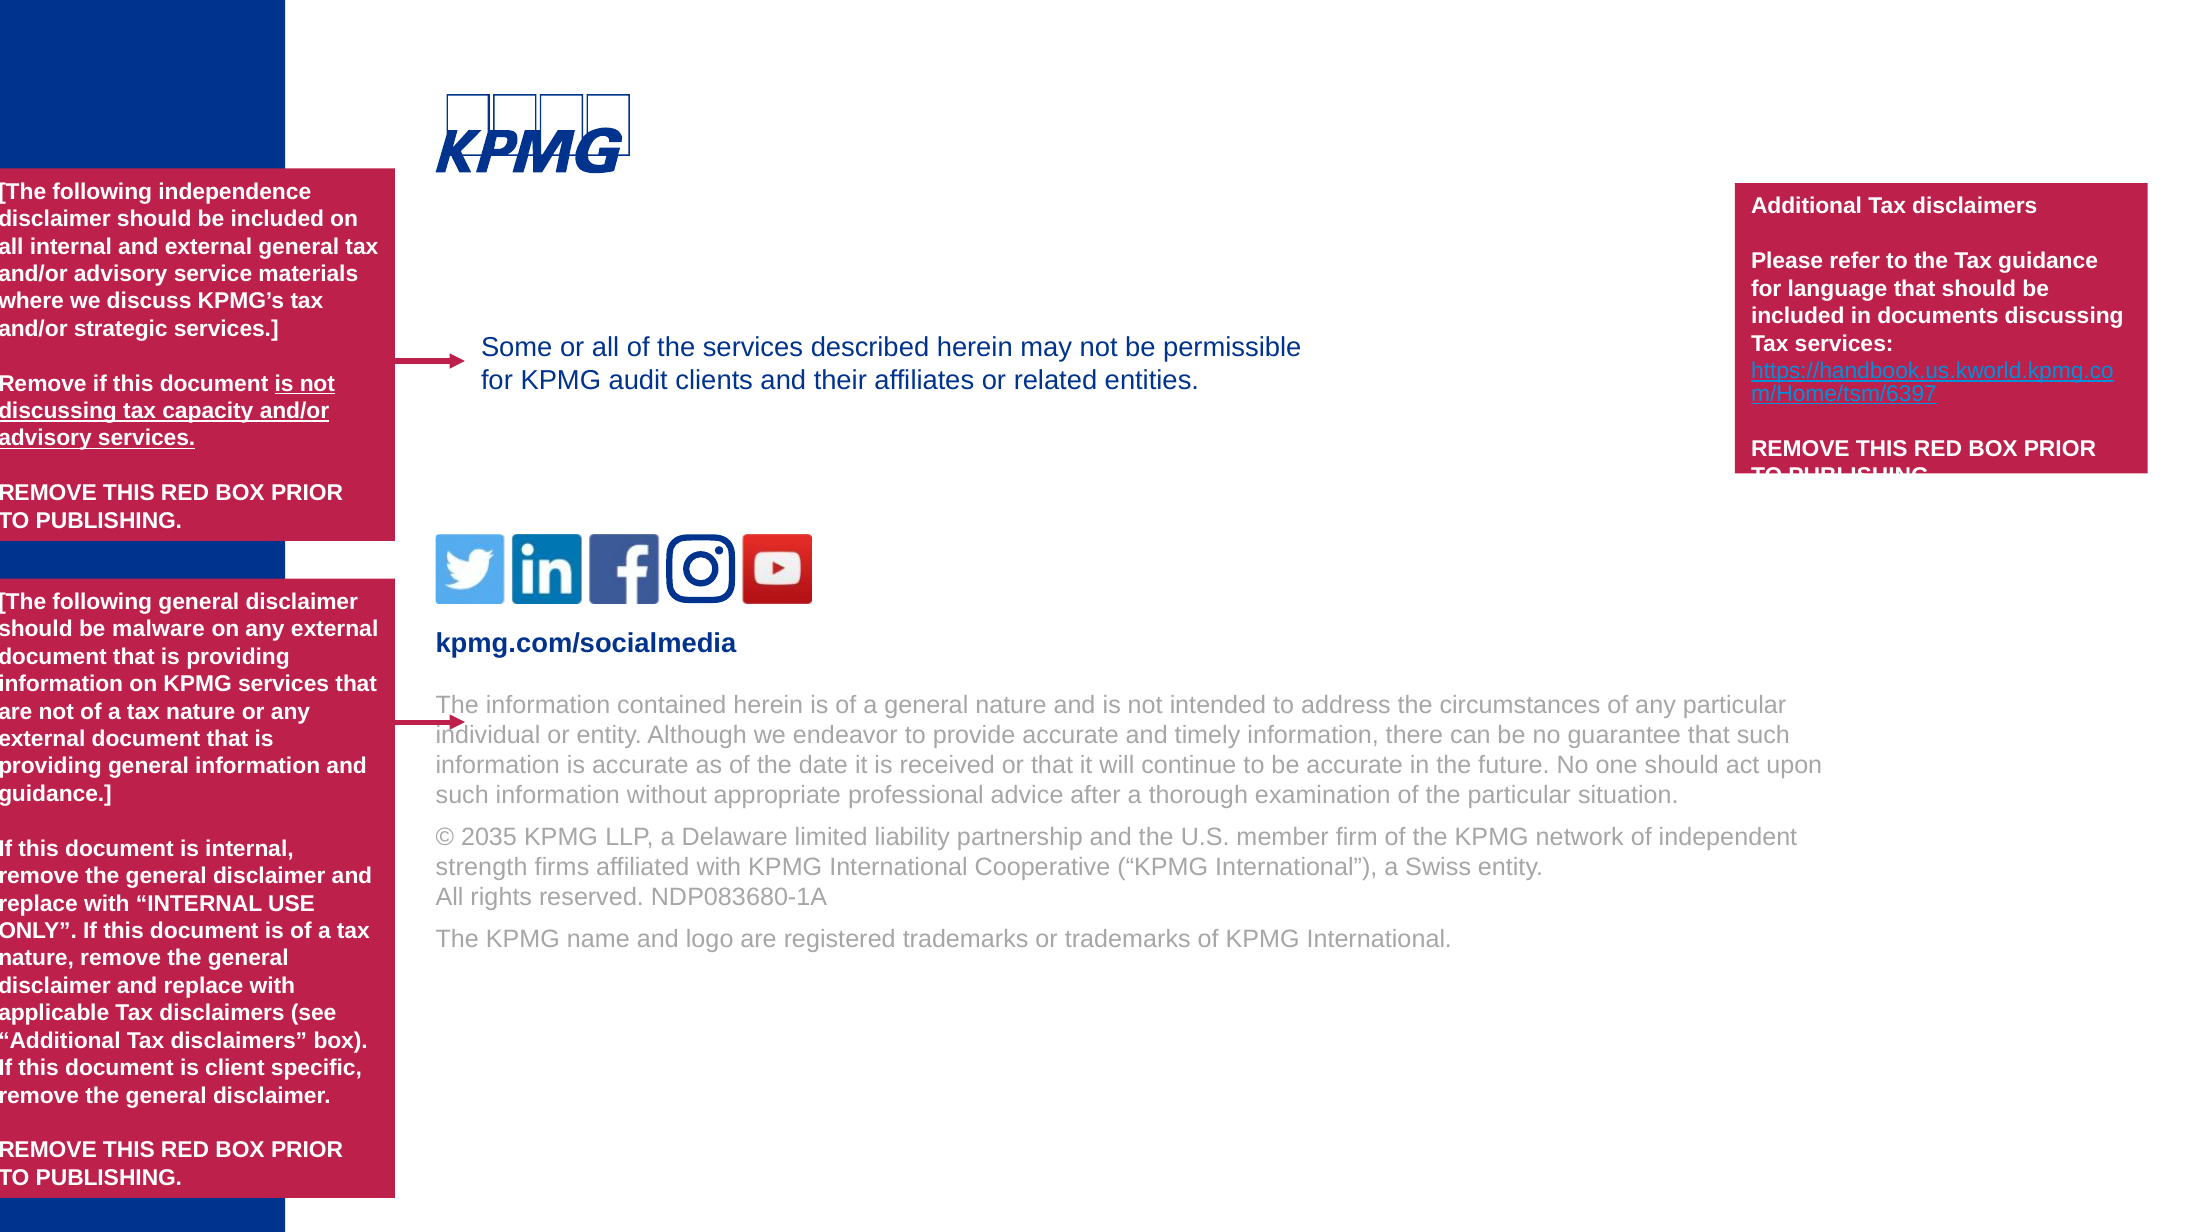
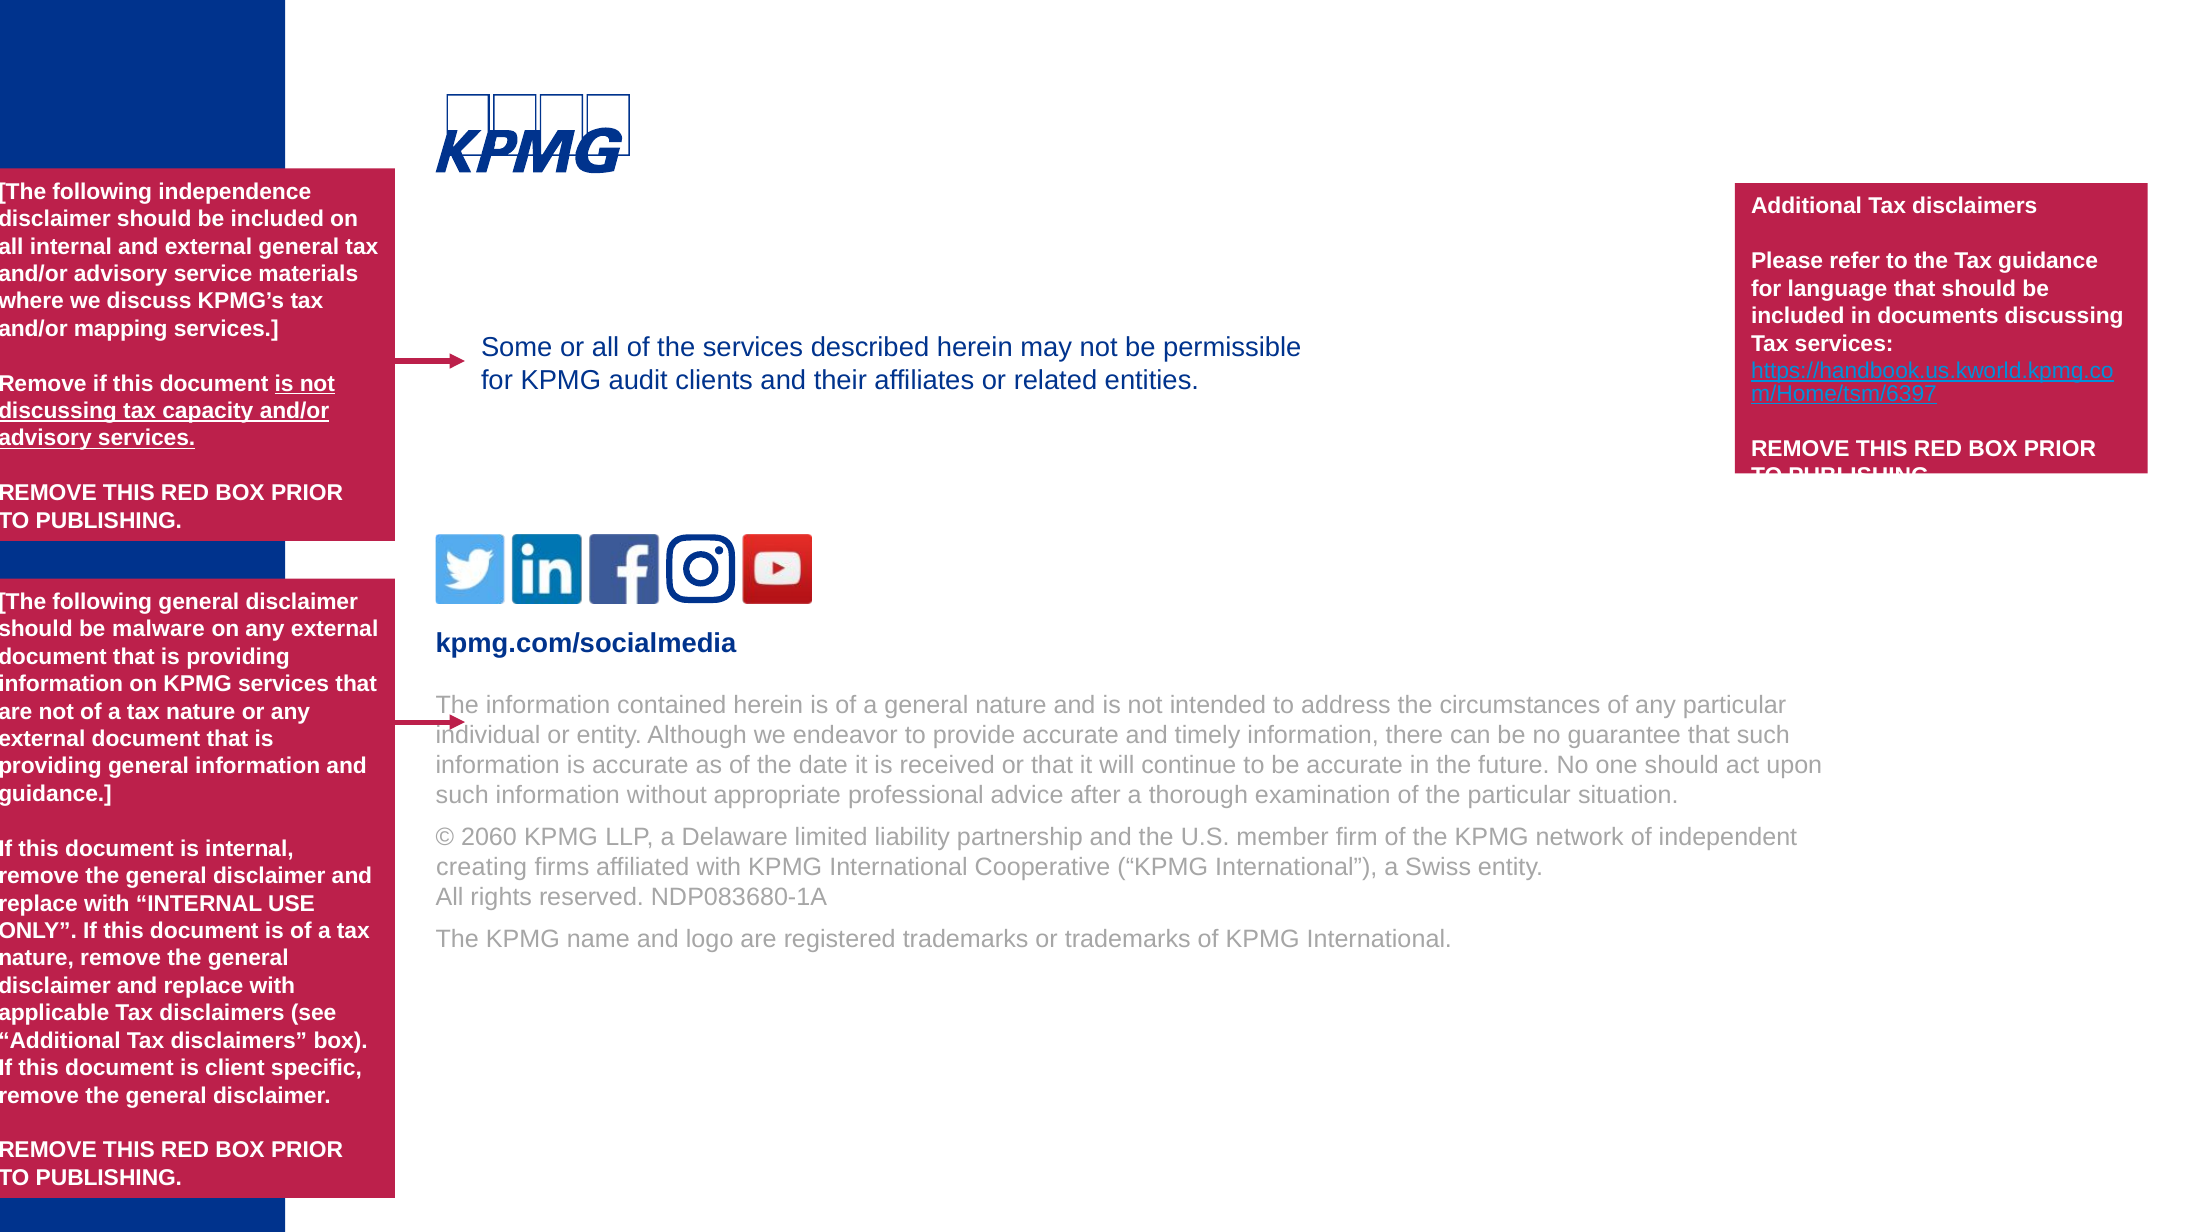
strategic: strategic -> mapping (121, 329)
2035: 2035 -> 2060 (489, 837)
strength: strength -> creating (482, 867)
